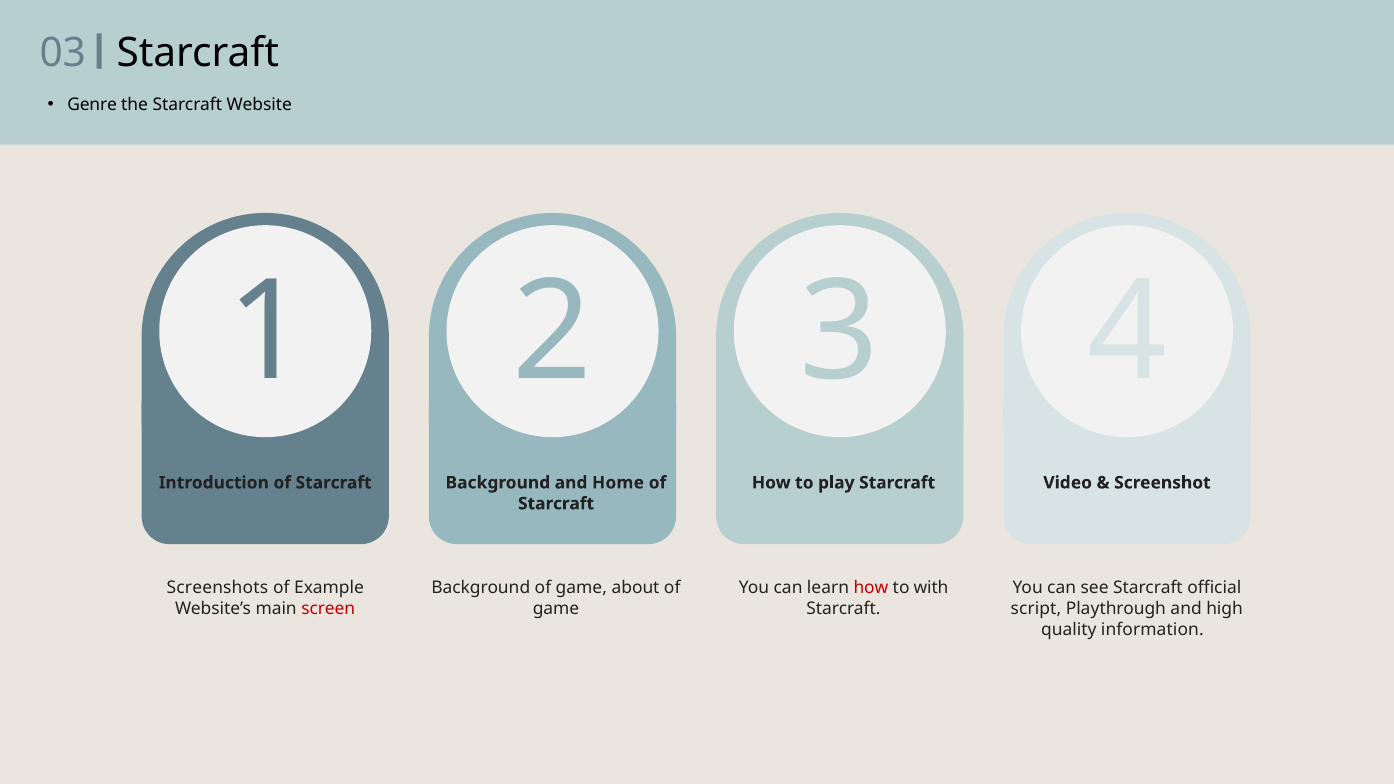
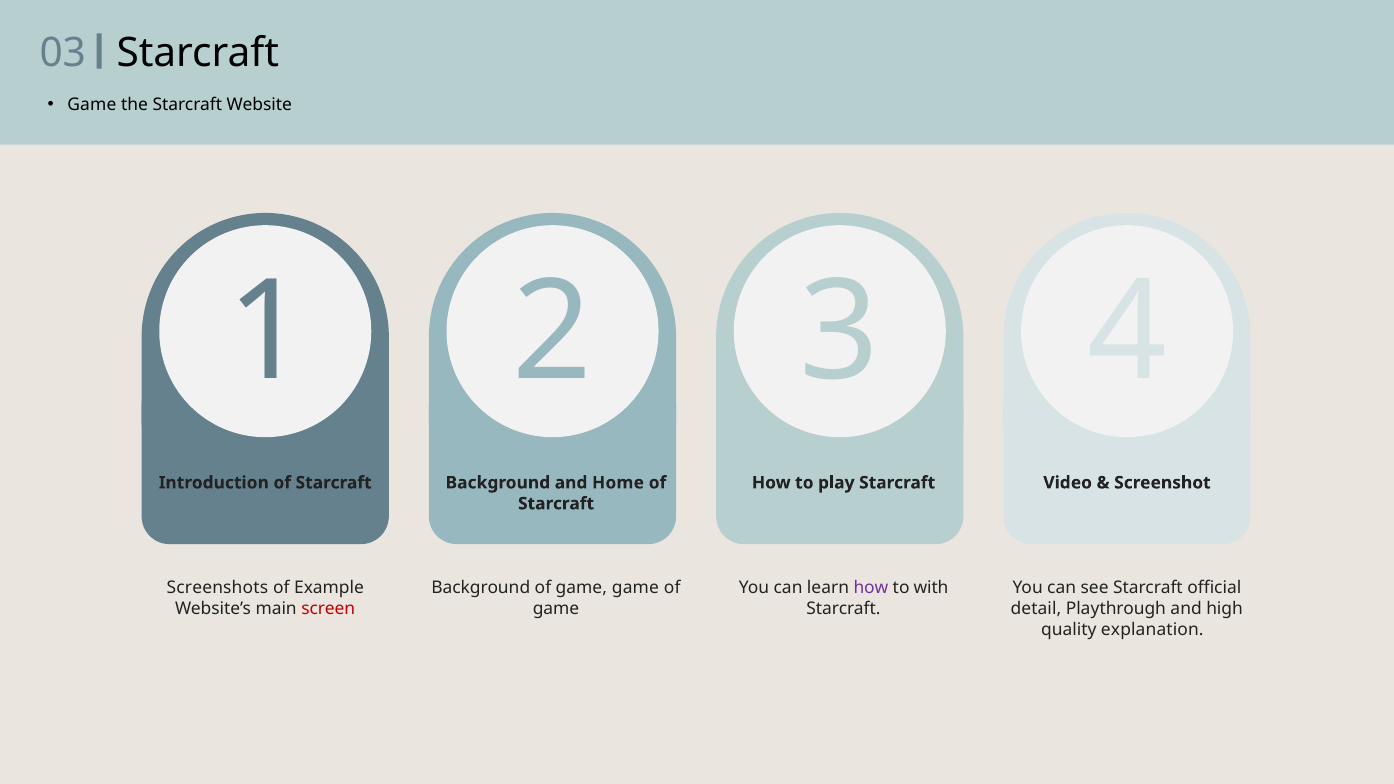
Genre: Genre -> Game (92, 105)
game about: about -> game (635, 588)
how colour: red -> purple (871, 588)
script: script -> detail (1036, 609)
information: information -> explanation (1152, 630)
